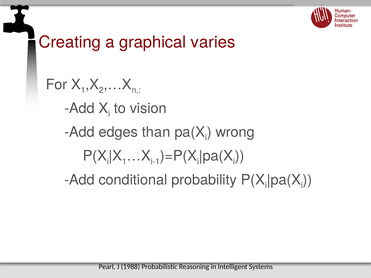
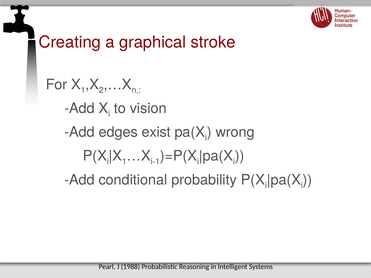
varies: varies -> stroke (213, 42)
than: than -> exist (156, 132)
